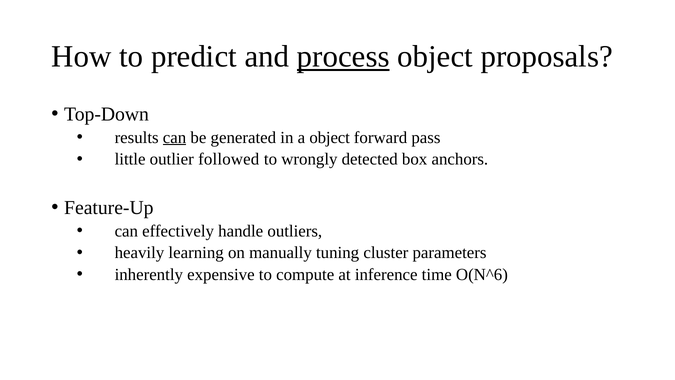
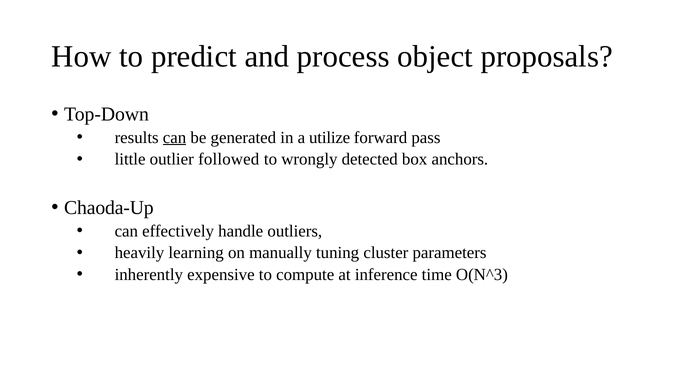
process underline: present -> none (343, 57)
a object: object -> utilize (330, 137)
Feature-Up: Feature-Up -> Chaoda-Up (109, 208)
O(N^6: O(N^6 -> O(N^3 (482, 274)
